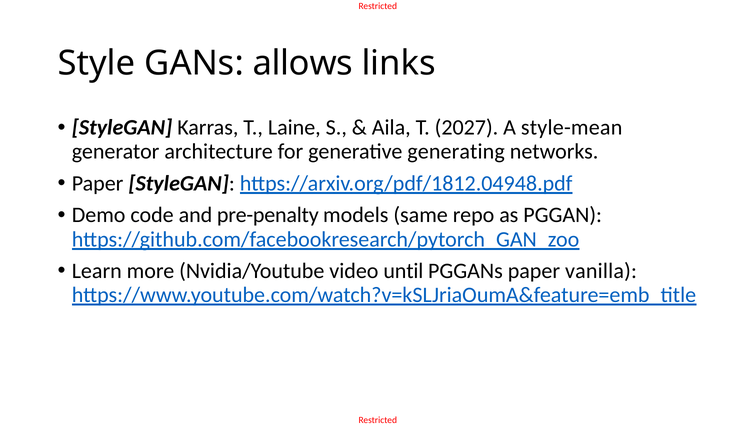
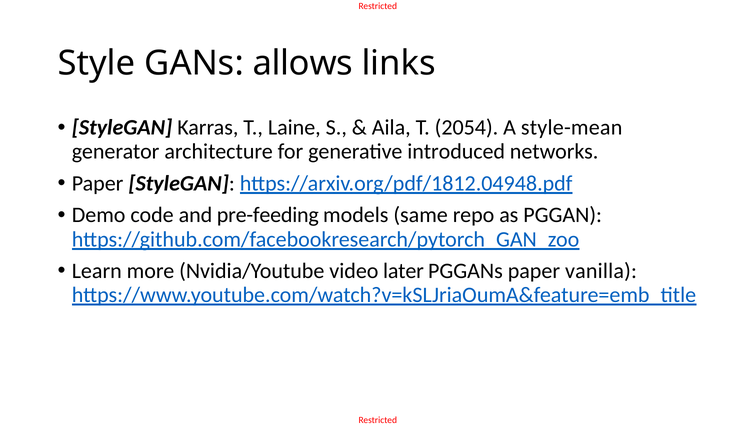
2027: 2027 -> 2054 (466, 128)
generating: generating -> introduced (456, 152)
pre-penalty: pre-penalty -> pre-feeding (268, 215)
until: until -> later (403, 271)
